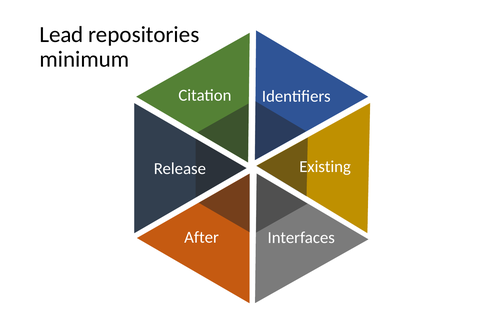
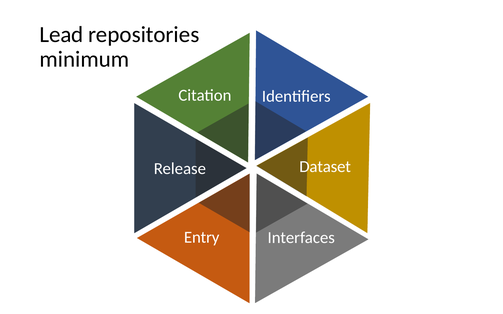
Existing: Existing -> Dataset (325, 167)
After: After -> Entry (202, 238)
